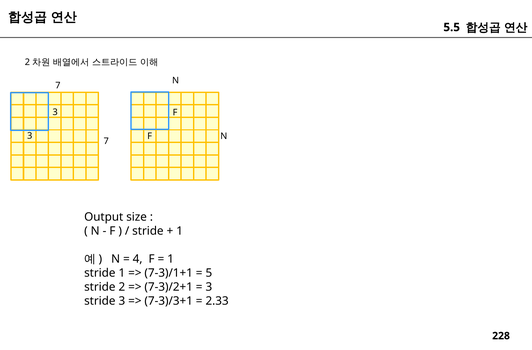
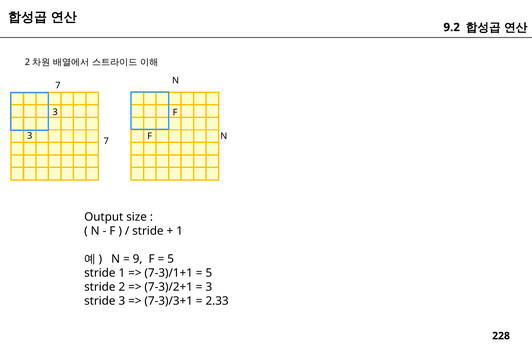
5.5: 5.5 -> 9.2 (452, 27)
4: 4 -> 9 (138, 259)
1: 1 -> 5 (171, 259)
